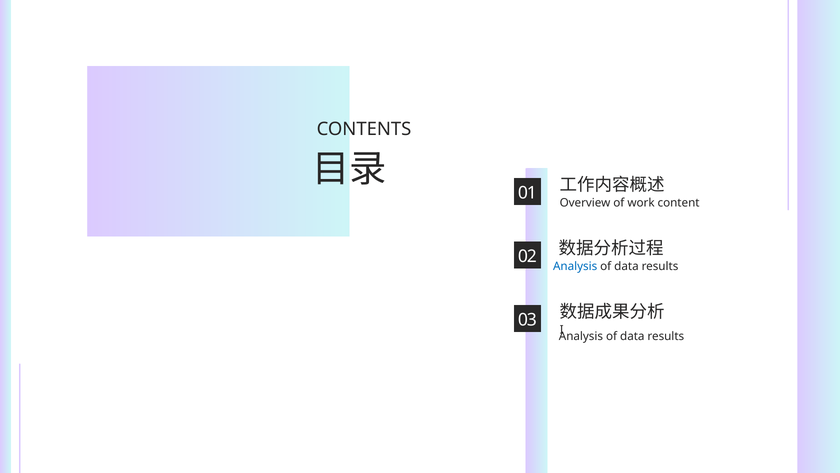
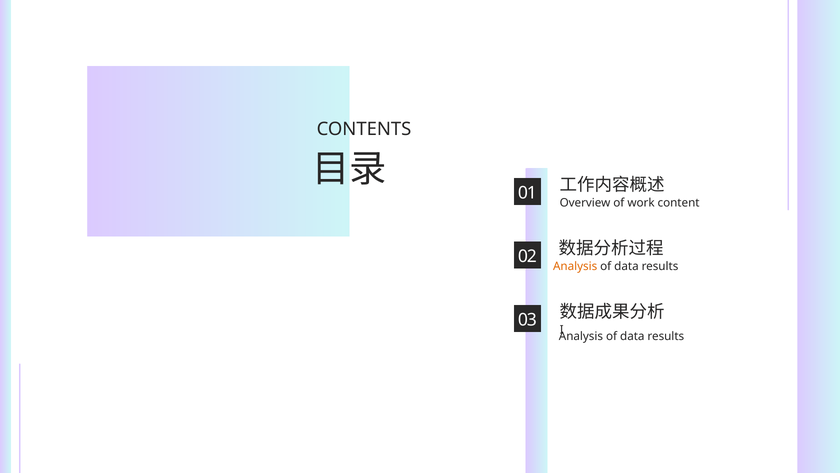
Analysis colour: blue -> orange (575, 266)
